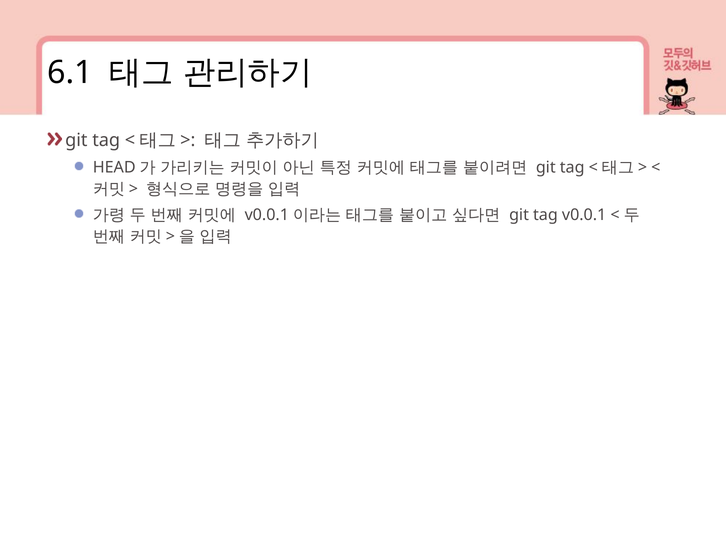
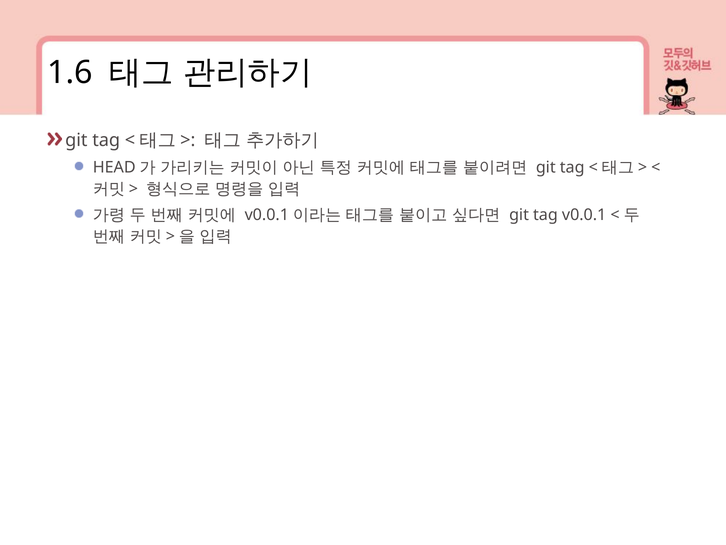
6.1: 6.1 -> 1.6 (70, 73)
